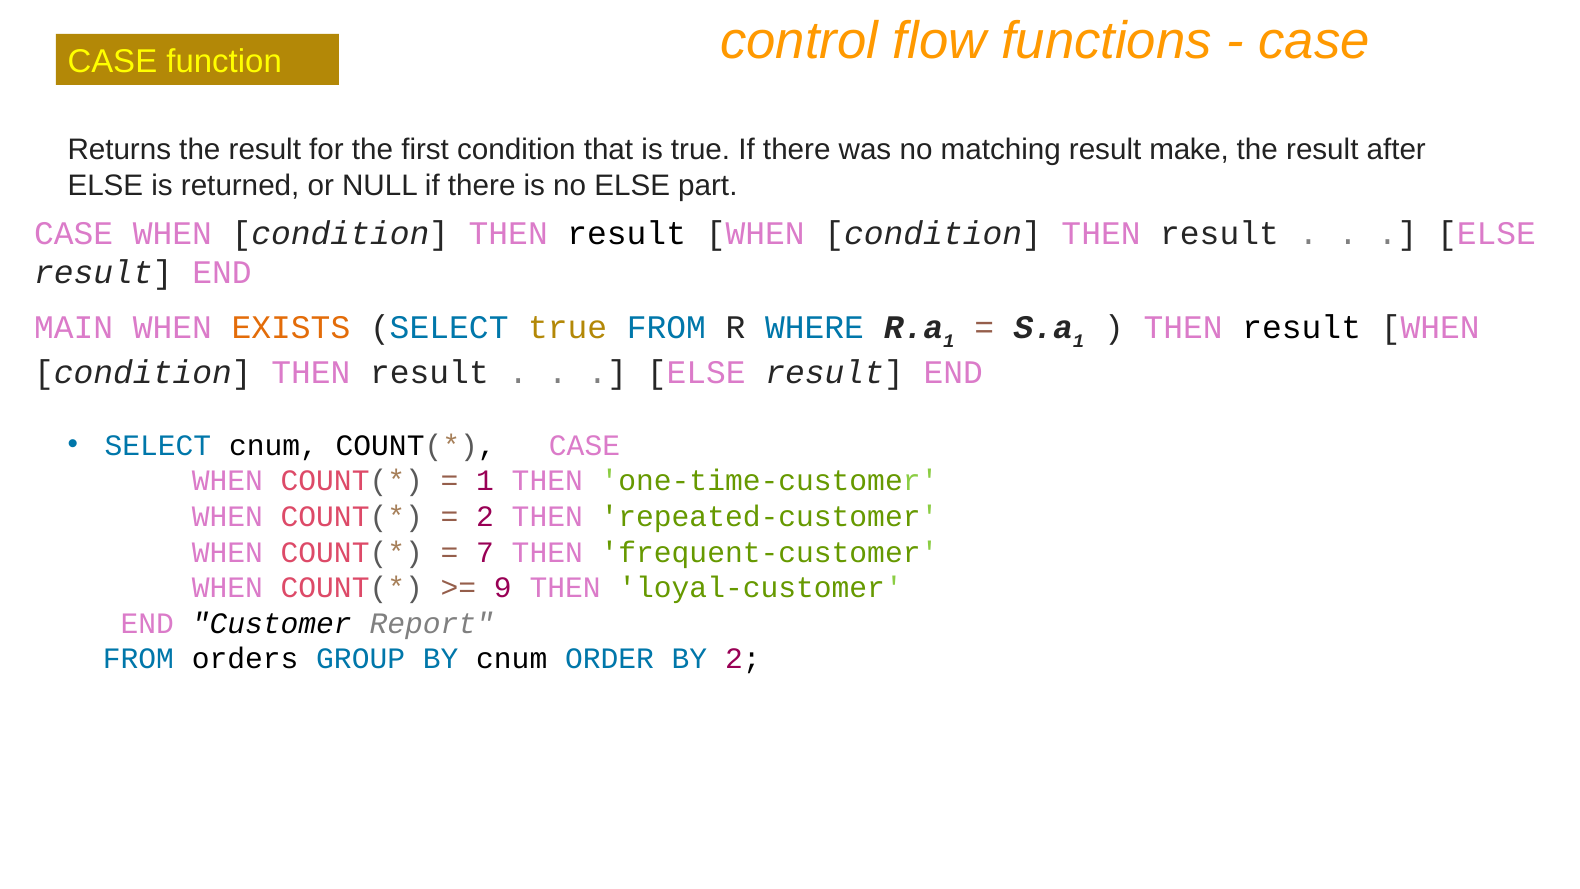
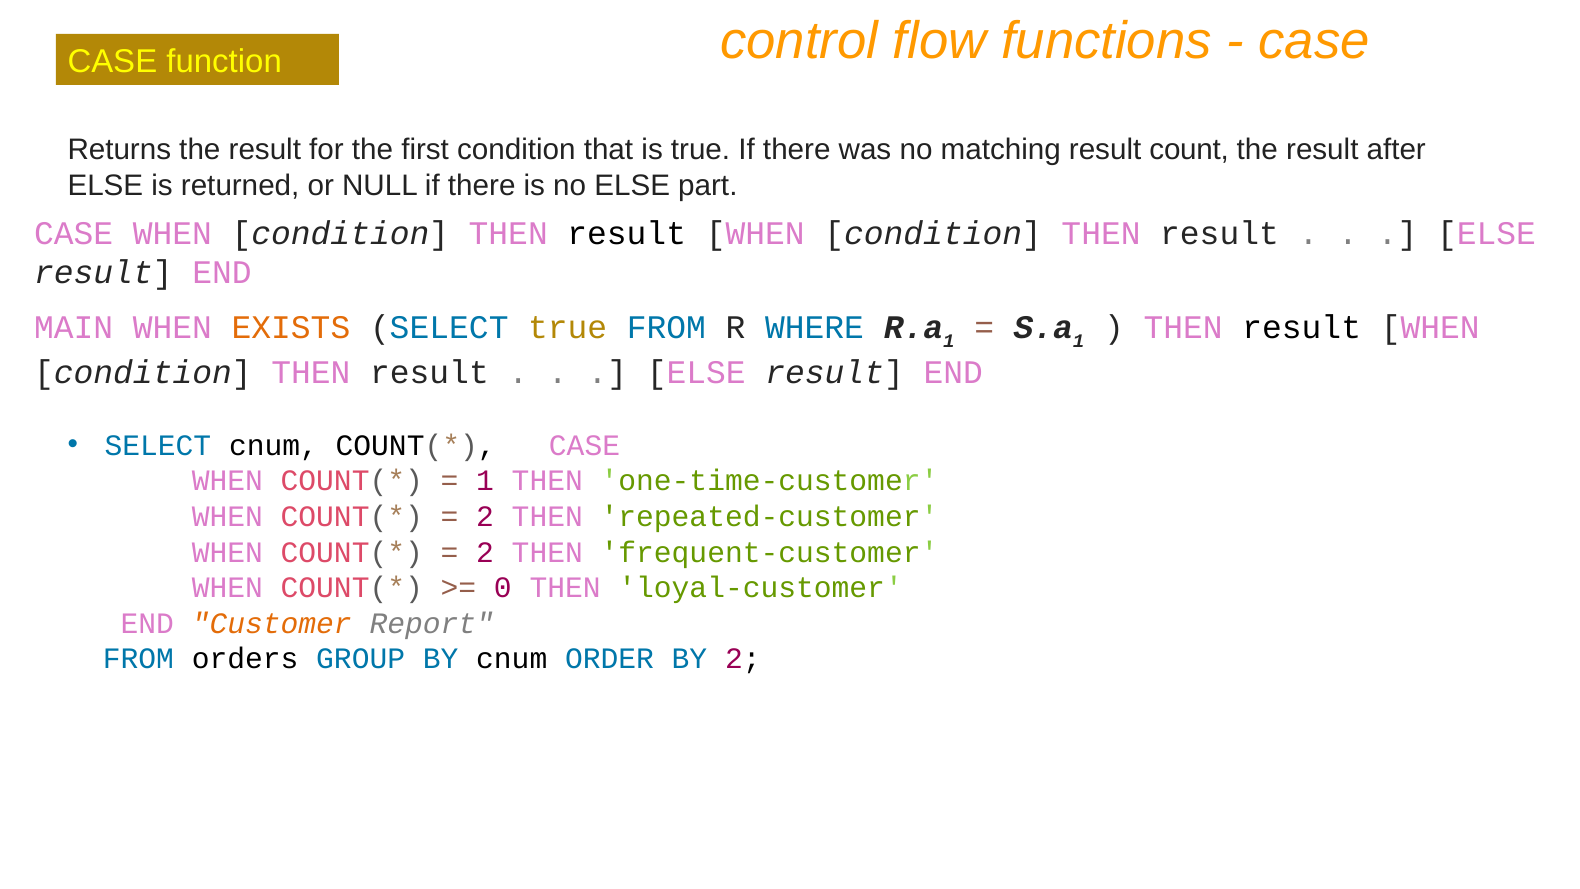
make: make -> count (1189, 150)
7: 7 -> 2 (485, 552)
9: 9 -> 0 (503, 588)
Customer colour: black -> orange (272, 623)
